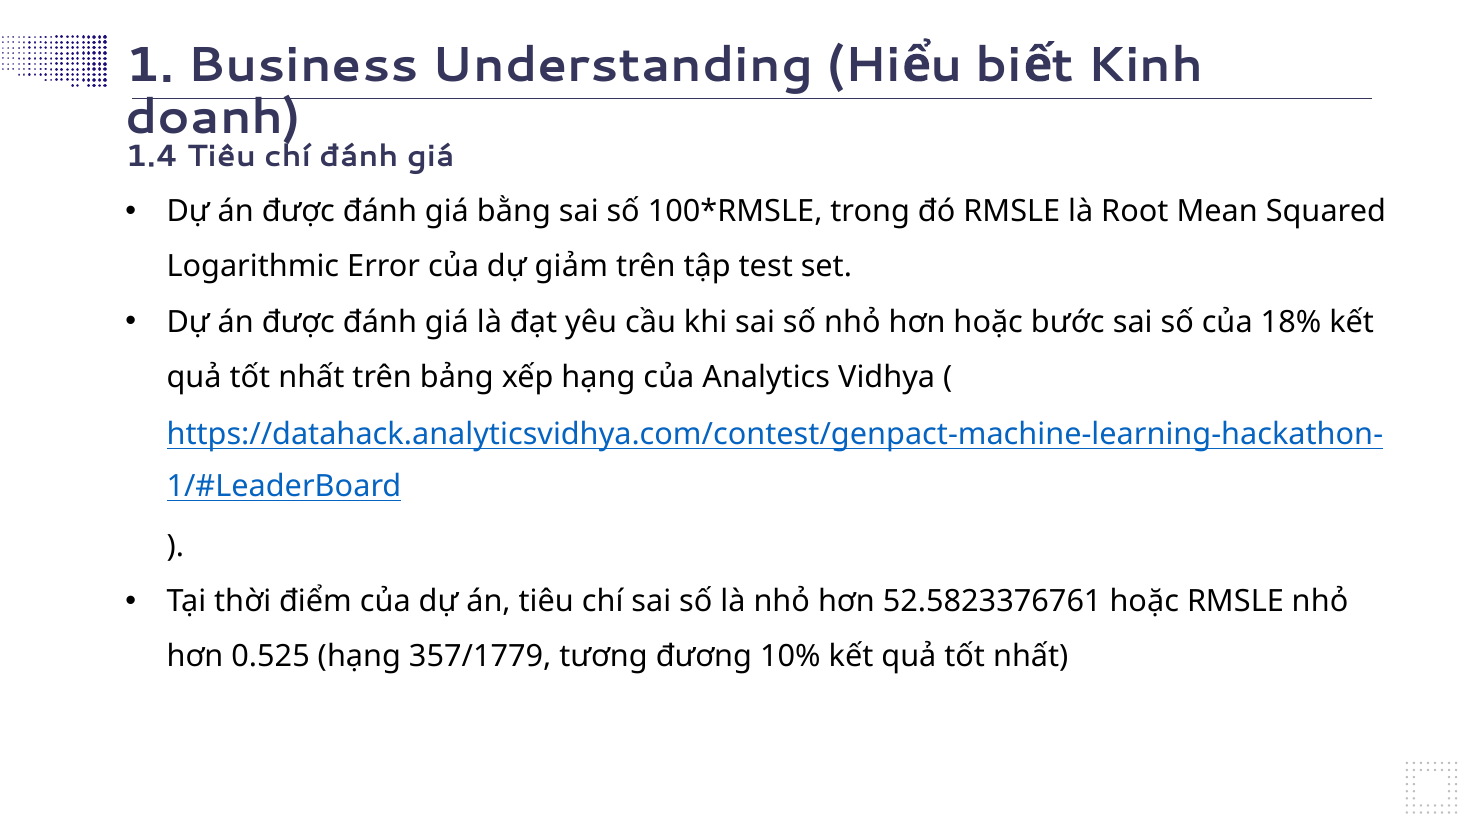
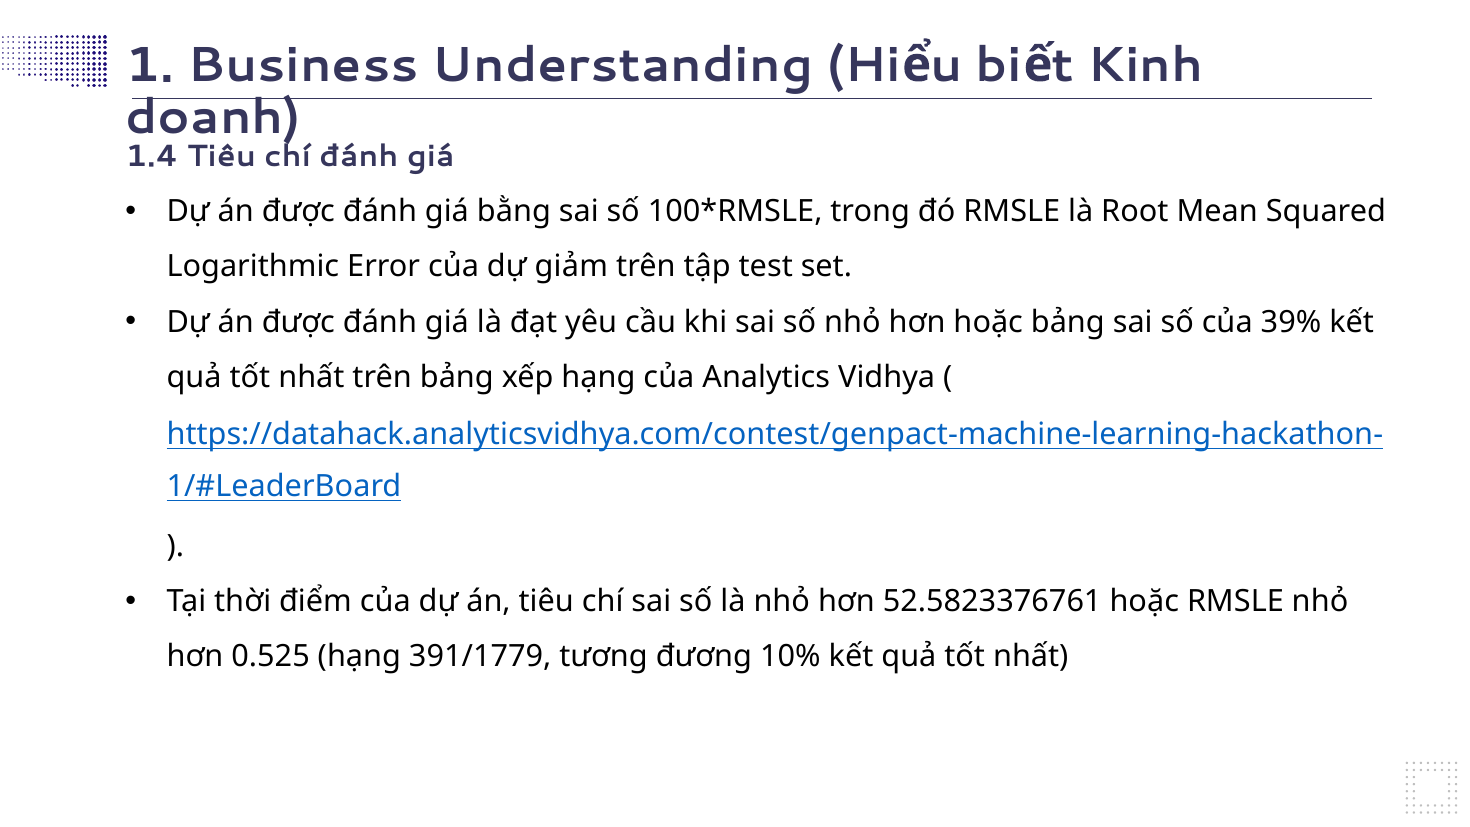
hoặc bước: bước -> bảng (1068, 322)
18%: 18% -> 39% (1291, 322)
357/1779: 357/1779 -> 391/1779 (480, 657)
